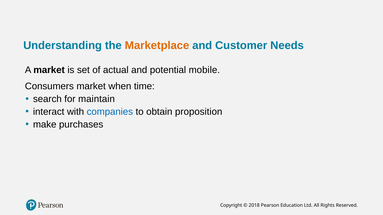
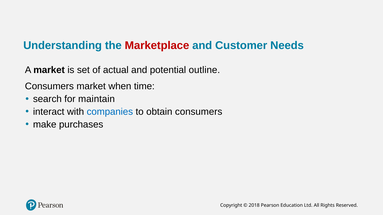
Marketplace colour: orange -> red (157, 46)
mobile: mobile -> outline (204, 70)
obtain proposition: proposition -> consumers (199, 112)
